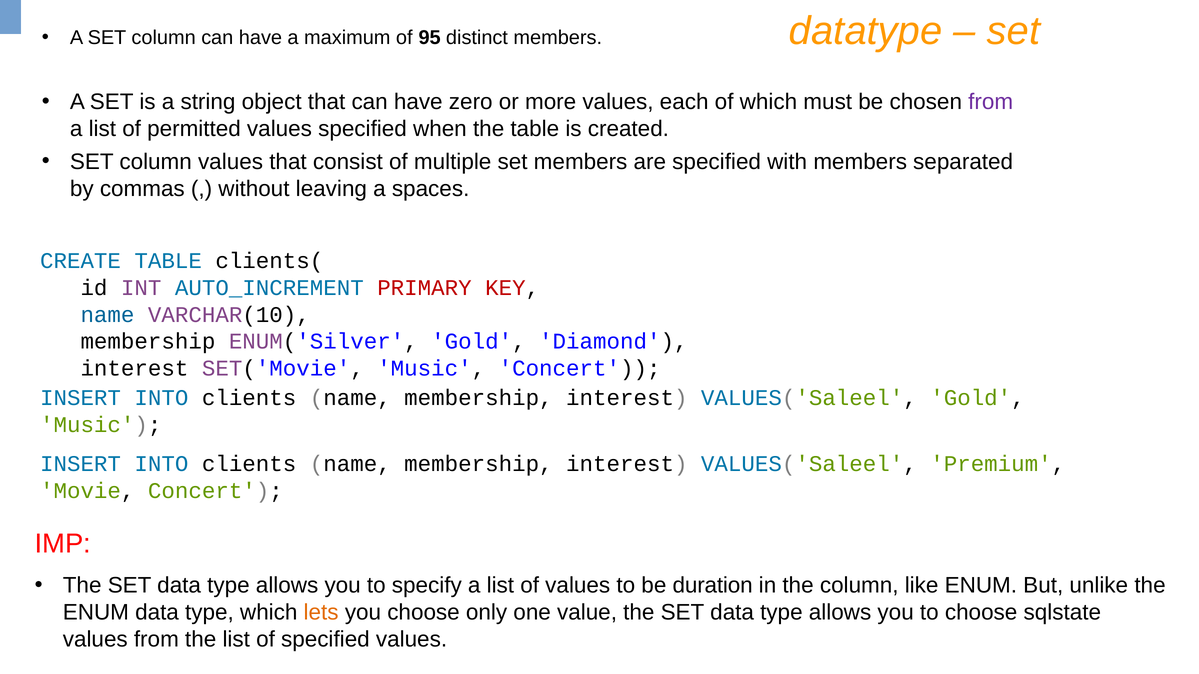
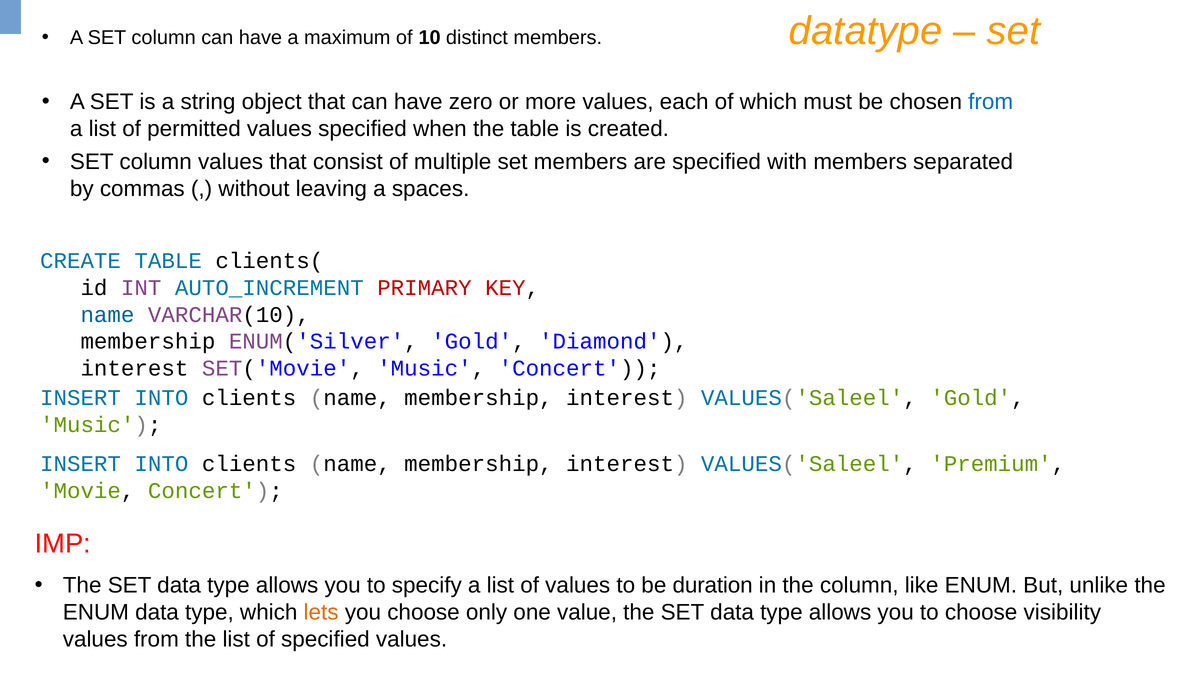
95: 95 -> 10 (430, 38)
from colour: purple -> blue (991, 102)
sqlstate: sqlstate -> visibility (1062, 613)
